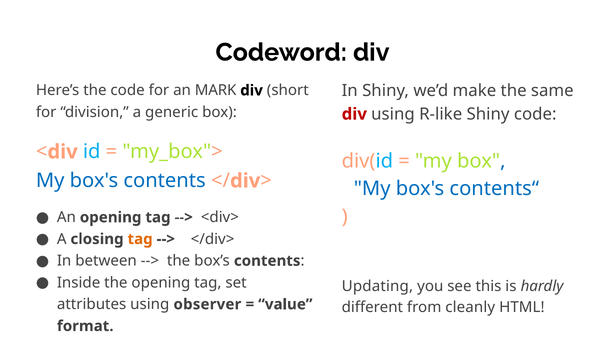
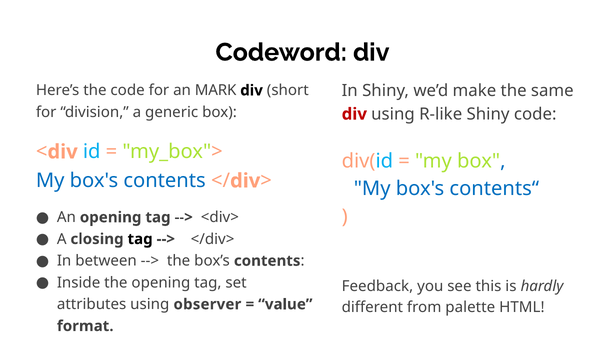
tag colour: orange -> black (140, 239)
Updating: Updating -> Feedback (377, 287)
cleanly: cleanly -> palette (470, 308)
